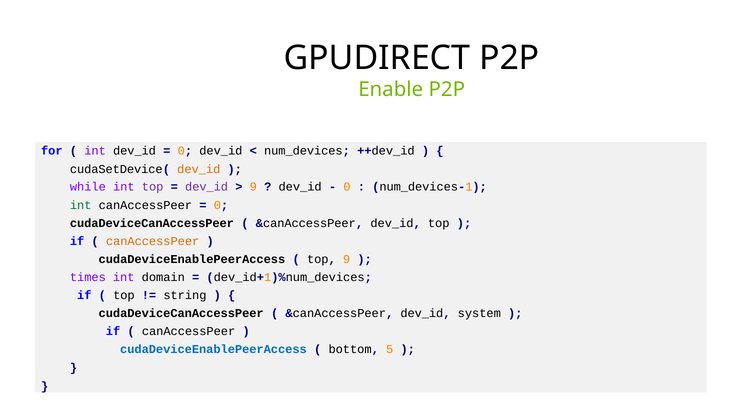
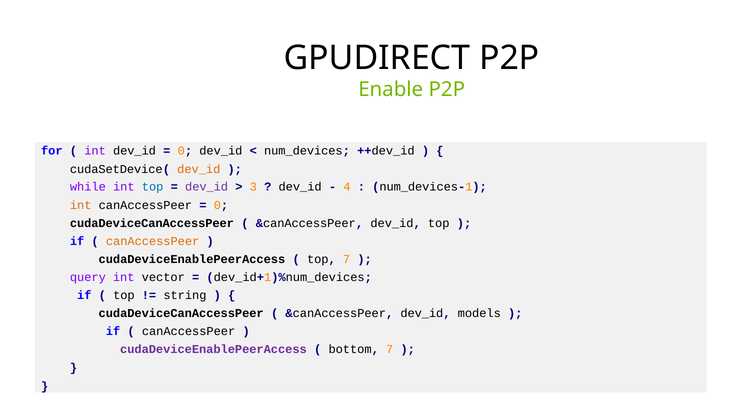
top colour: purple -> blue (153, 187)
9: 9 -> 3 (253, 187)
0: 0 -> 4 (347, 187)
int colour: green -> orange (81, 205)
top 9: 9 -> 7 (347, 259)
times: times -> query (88, 277)
domain: domain -> vector (163, 277)
system: system -> models (479, 313)
cudaDeviceEnablePeerAccess colour: blue -> purple (213, 349)
bottom 5: 5 -> 7 (390, 349)
